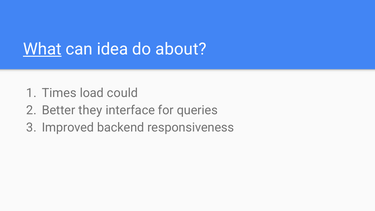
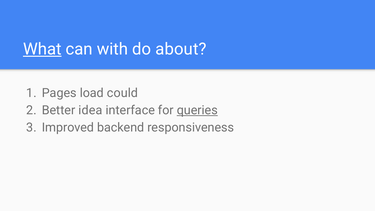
idea: idea -> with (112, 49)
Times: Times -> Pages (59, 93)
they: they -> idea (90, 110)
queries underline: none -> present (197, 110)
